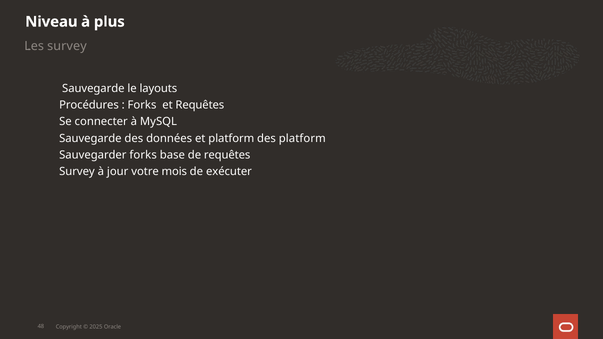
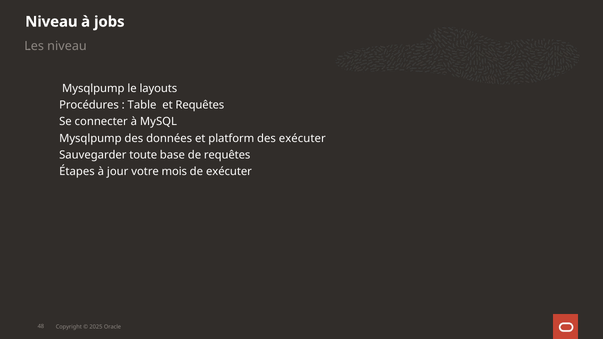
plus: plus -> jobs (109, 22)
survey: survey -> niveau (67, 46)
Sauvegarde: Sauvegarde -> Mysqlpump (93, 88)
Forks: Forks -> Table (142, 105)
Sauvegarde: Sauvegarde -> Mysqlpump (90, 138)
des platform: platform -> exécuter (302, 138)
Sauvegarder forks: forks -> toute (143, 155)
Survey: Survey -> Étapes (77, 172)
